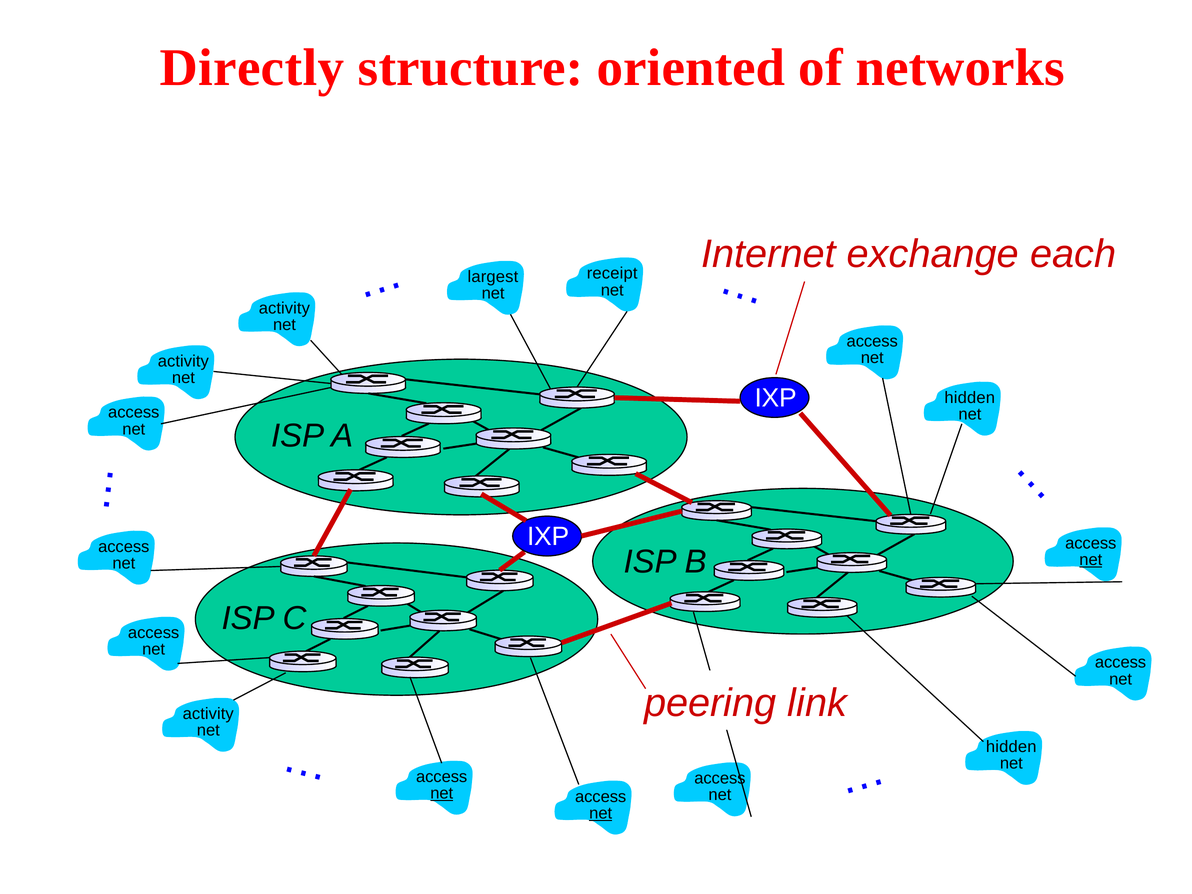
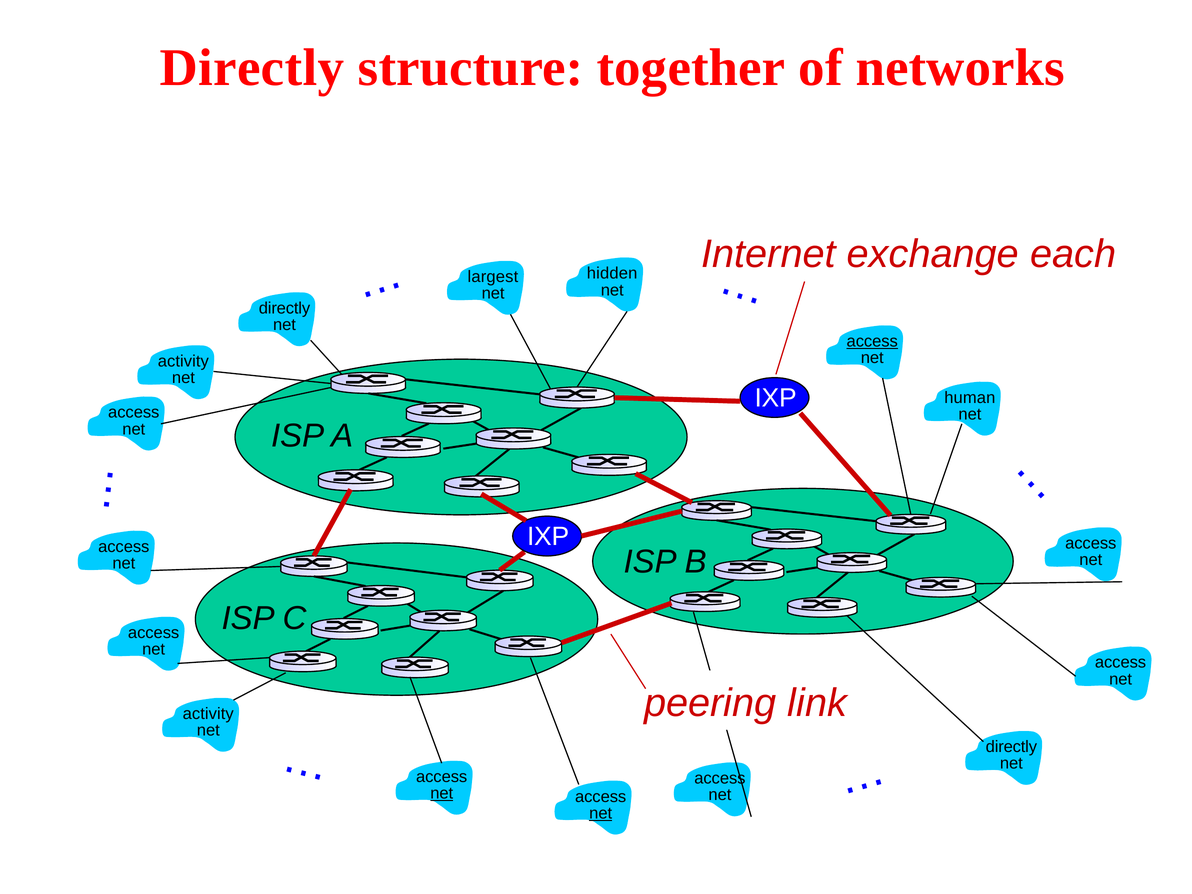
oriented: oriented -> together (691, 68)
receipt: receipt -> hidden (612, 273)
activity: activity -> directly (284, 308)
access underline: none -> present (872, 341)
hidden: hidden -> human (970, 398)
net underline: present -> none (1091, 560)
hidden: hidden -> directly (1011, 747)
